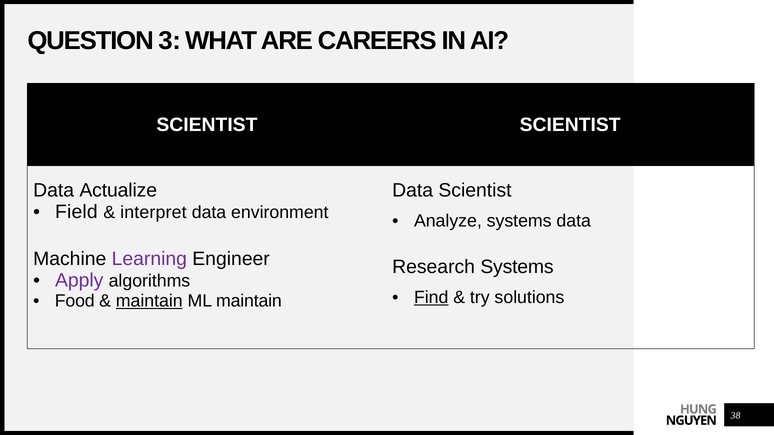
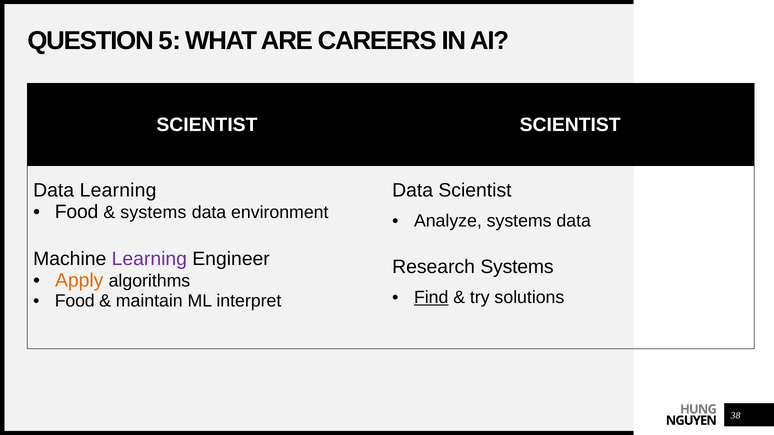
3: 3 -> 5 (170, 41)
Data Actualize: Actualize -> Learning (118, 191)
Field: Field -> Food (77, 212)
interpret: interpret -> systems (153, 213)
Apply colour: purple -> orange (79, 281)
maintain underline: present -> none (149, 301)
ML maintain: maintain -> interpret (249, 301)
